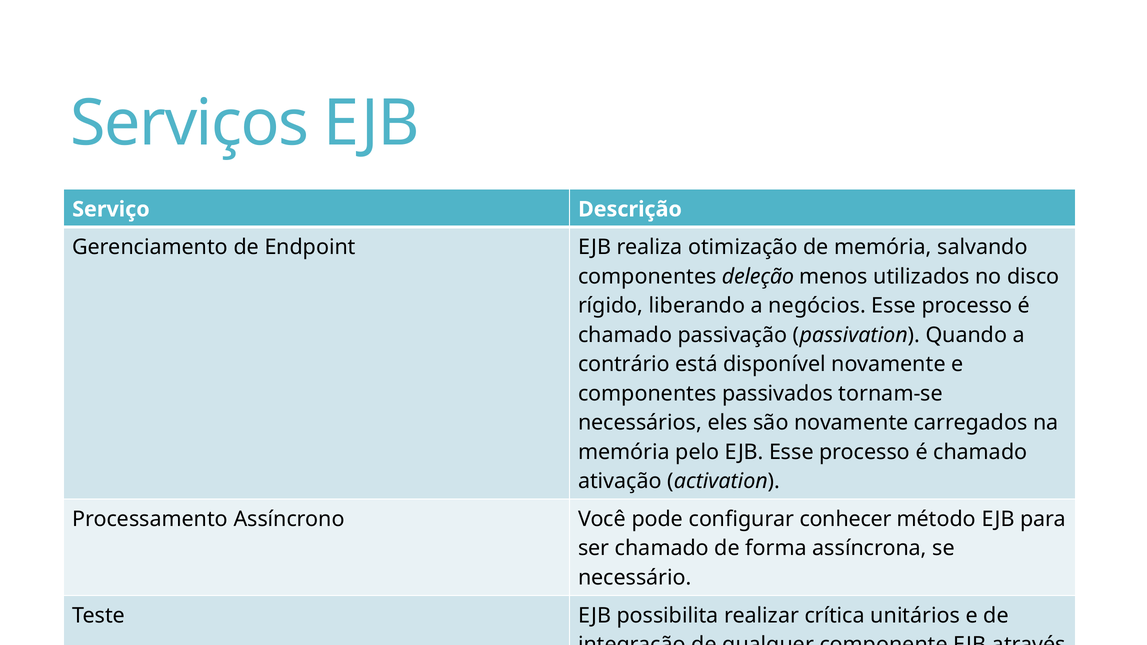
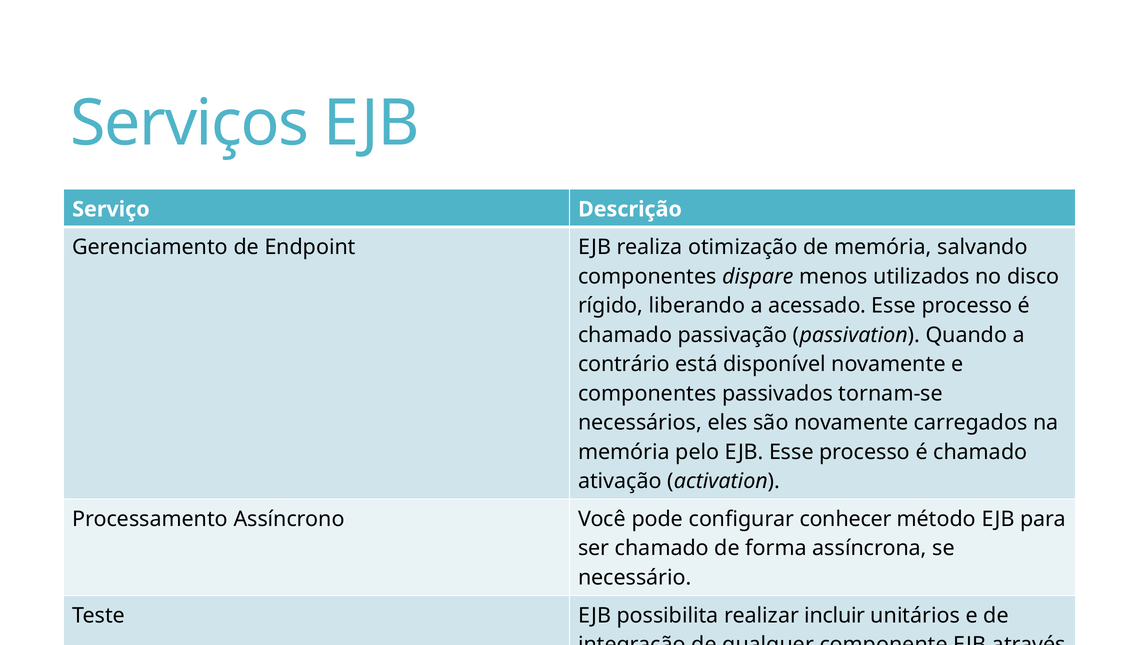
deleção: deleção -> dispare (758, 277)
negócios: negócios -> acessado (817, 306)
crítica: crítica -> incluir (835, 616)
